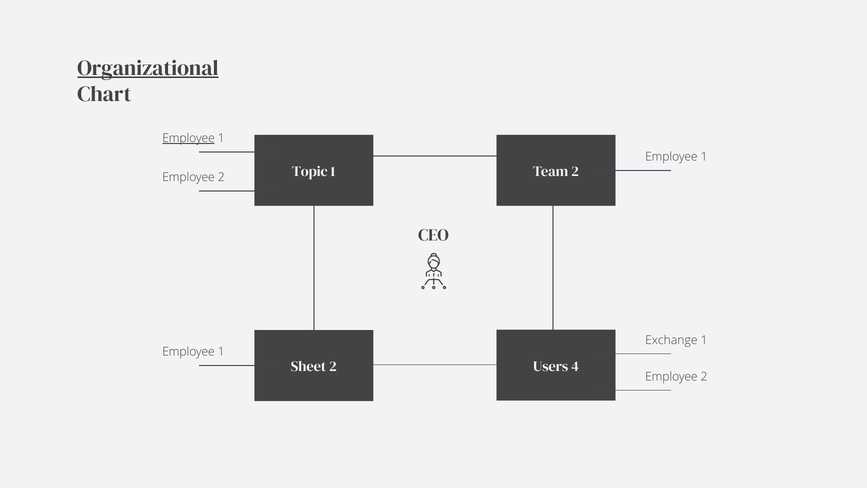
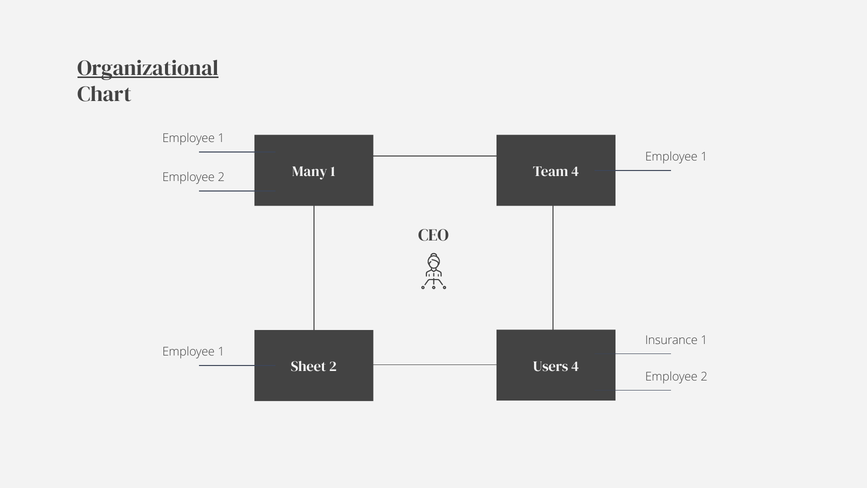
Employee underline: present -> none (189, 138)
Topic: Topic -> Many (310, 171)
Team 2: 2 -> 4 (575, 171)
Exchange: Exchange -> Insurance (671, 340)
